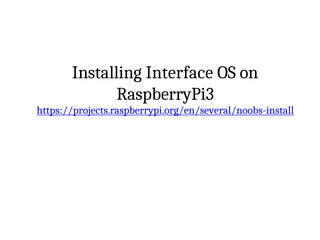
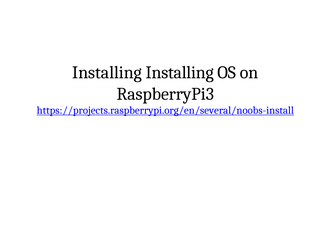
Installing Interface: Interface -> Installing (180, 73)
